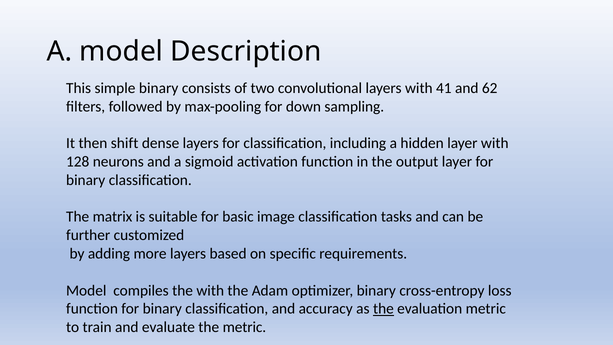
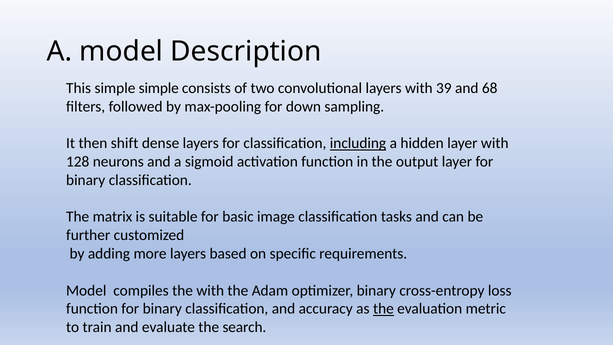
simple binary: binary -> simple (159, 88)
41: 41 -> 39 (444, 88)
62: 62 -> 68 (490, 88)
including underline: none -> present (358, 143)
the metric: metric -> search (244, 327)
